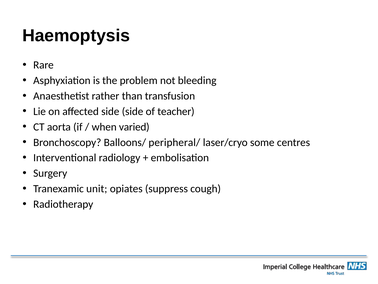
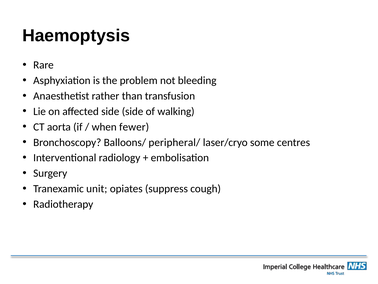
teacher: teacher -> walking (176, 111)
varied: varied -> fewer (134, 127)
